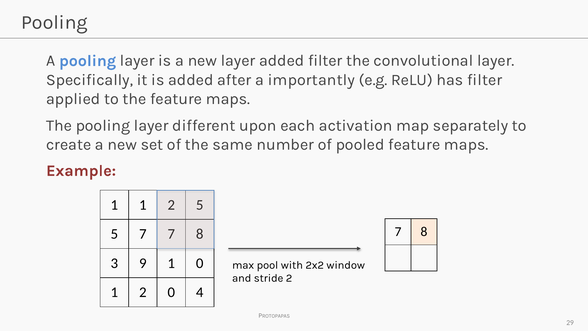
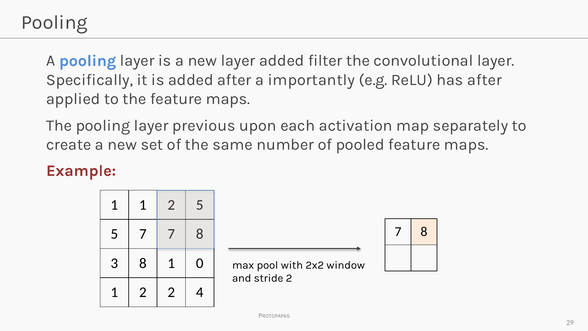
has filter: filter -> after (485, 80)
different: different -> previous (204, 125)
3 9: 9 -> 8 (143, 263)
2 0: 0 -> 2 (171, 292)
